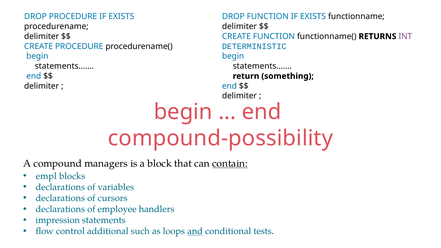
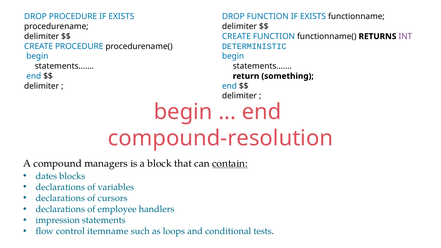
compound-possibility: compound-possibility -> compound-resolution (220, 138)
empl: empl -> dates (46, 176)
additional: additional -> itemname (108, 231)
and underline: present -> none (195, 231)
